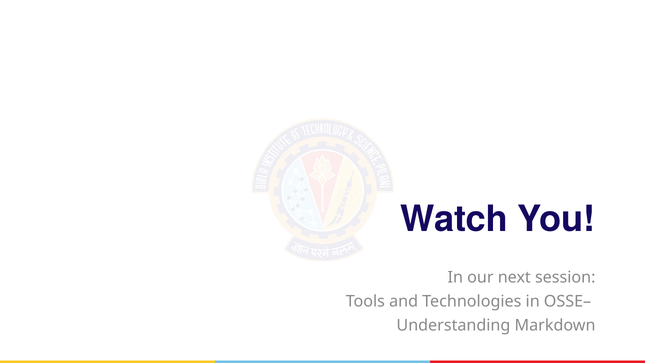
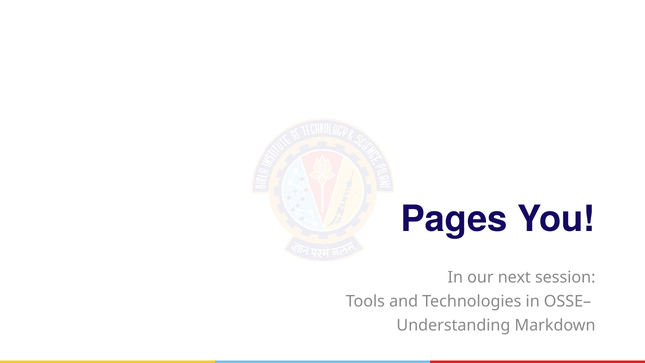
Watch: Watch -> Pages (454, 219)
